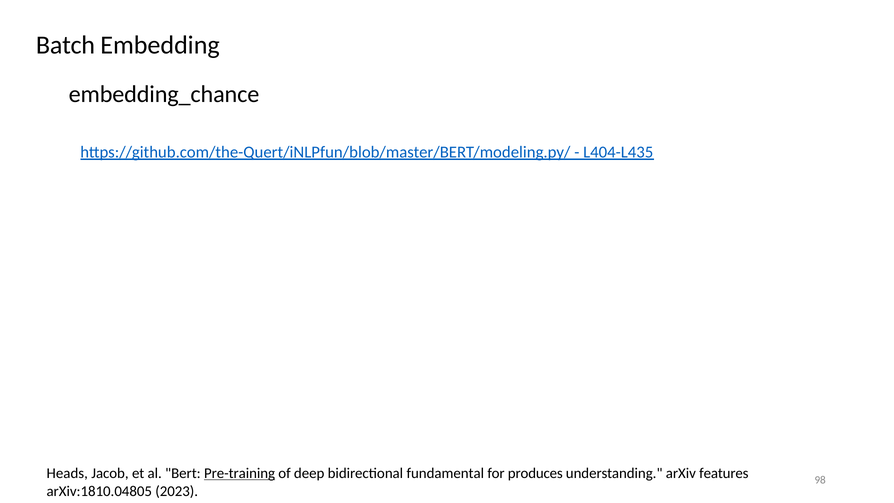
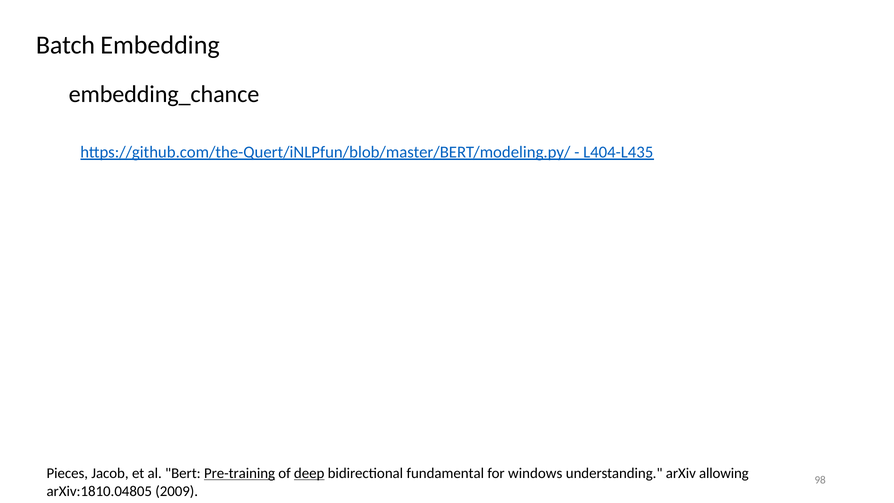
Heads: Heads -> Pieces (67, 473)
deep underline: none -> present (309, 473)
produces: produces -> windows (535, 473)
features: features -> allowing (724, 473)
2023: 2023 -> 2009 (177, 491)
